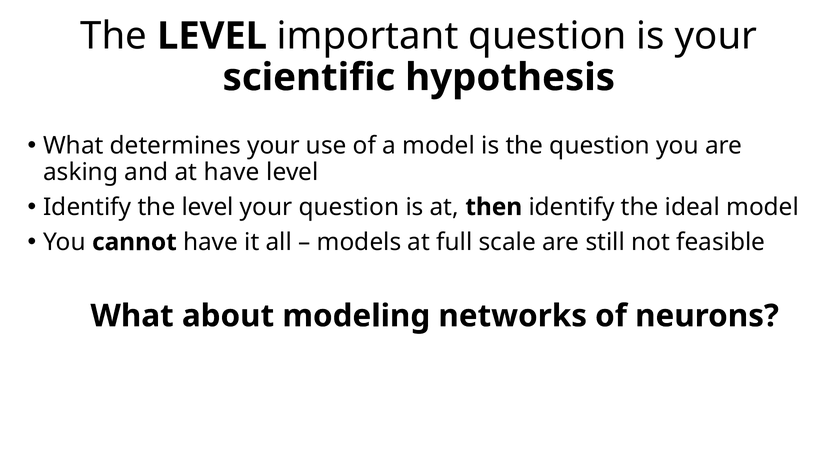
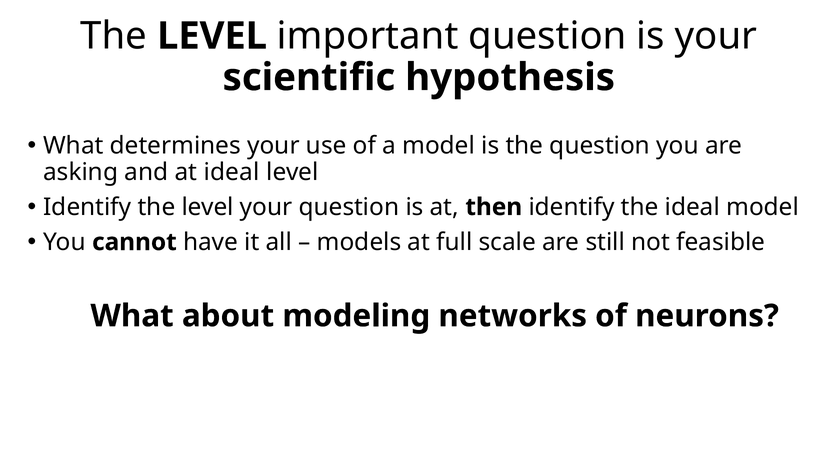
at have: have -> ideal (232, 172)
